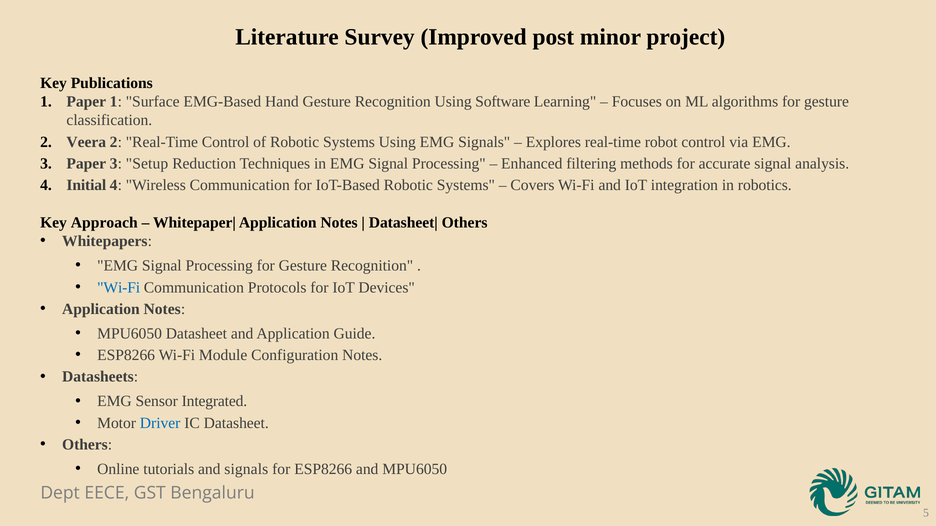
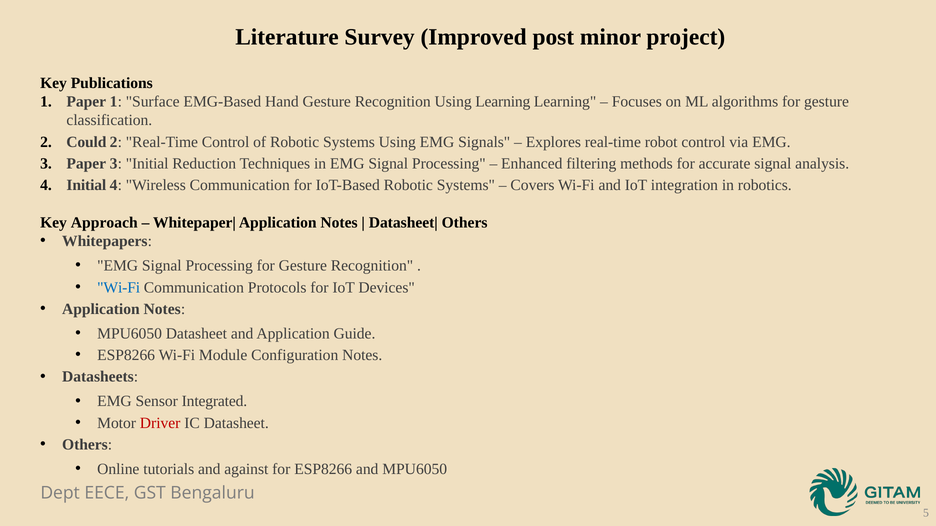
Using Software: Software -> Learning (503, 102)
Veera: Veera -> Could (86, 142)
3 Setup: Setup -> Initial (147, 164)
Driver colour: blue -> red (160, 423)
and signals: signals -> against (246, 470)
